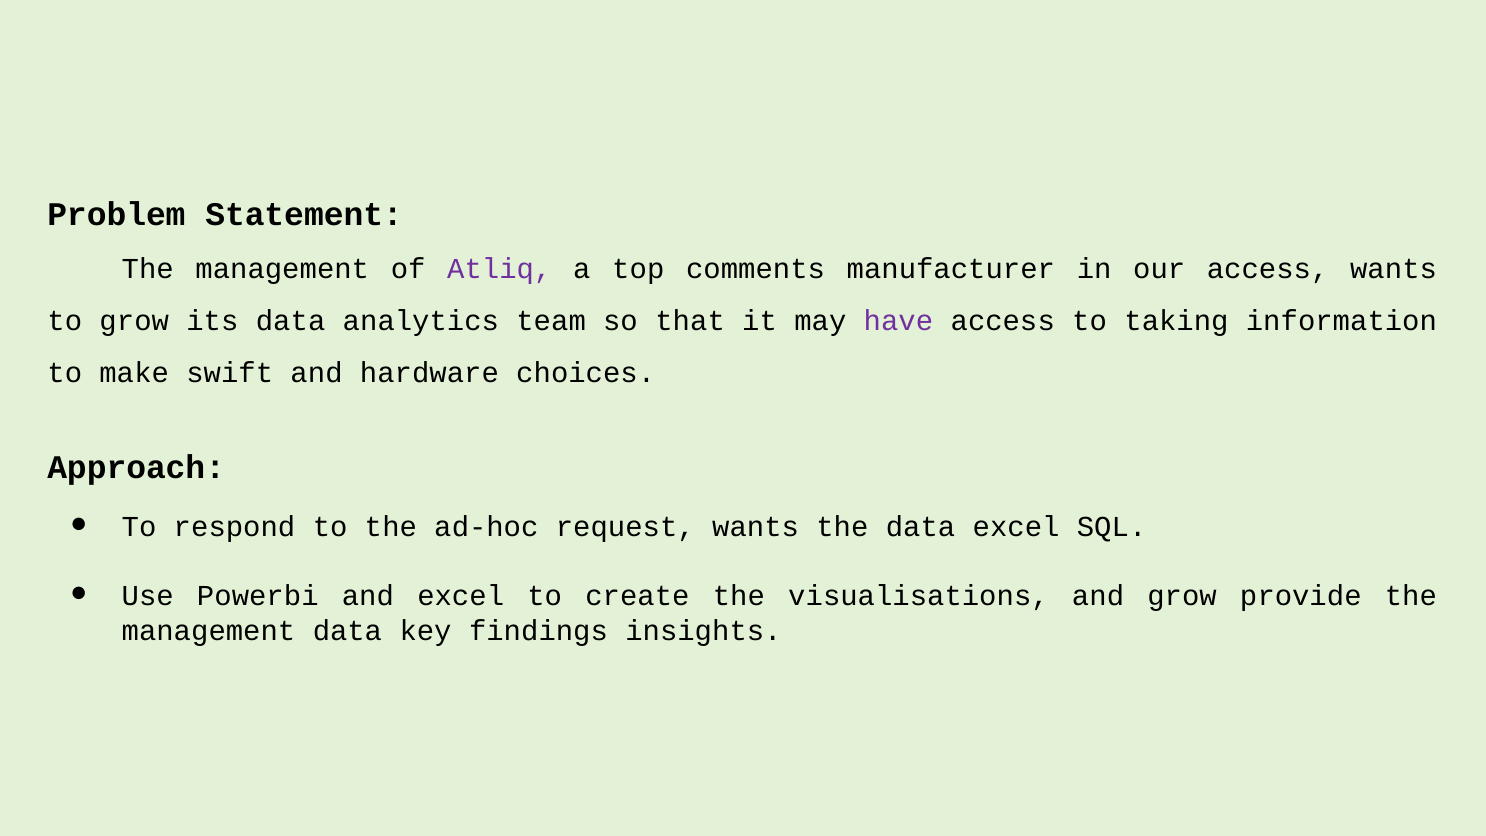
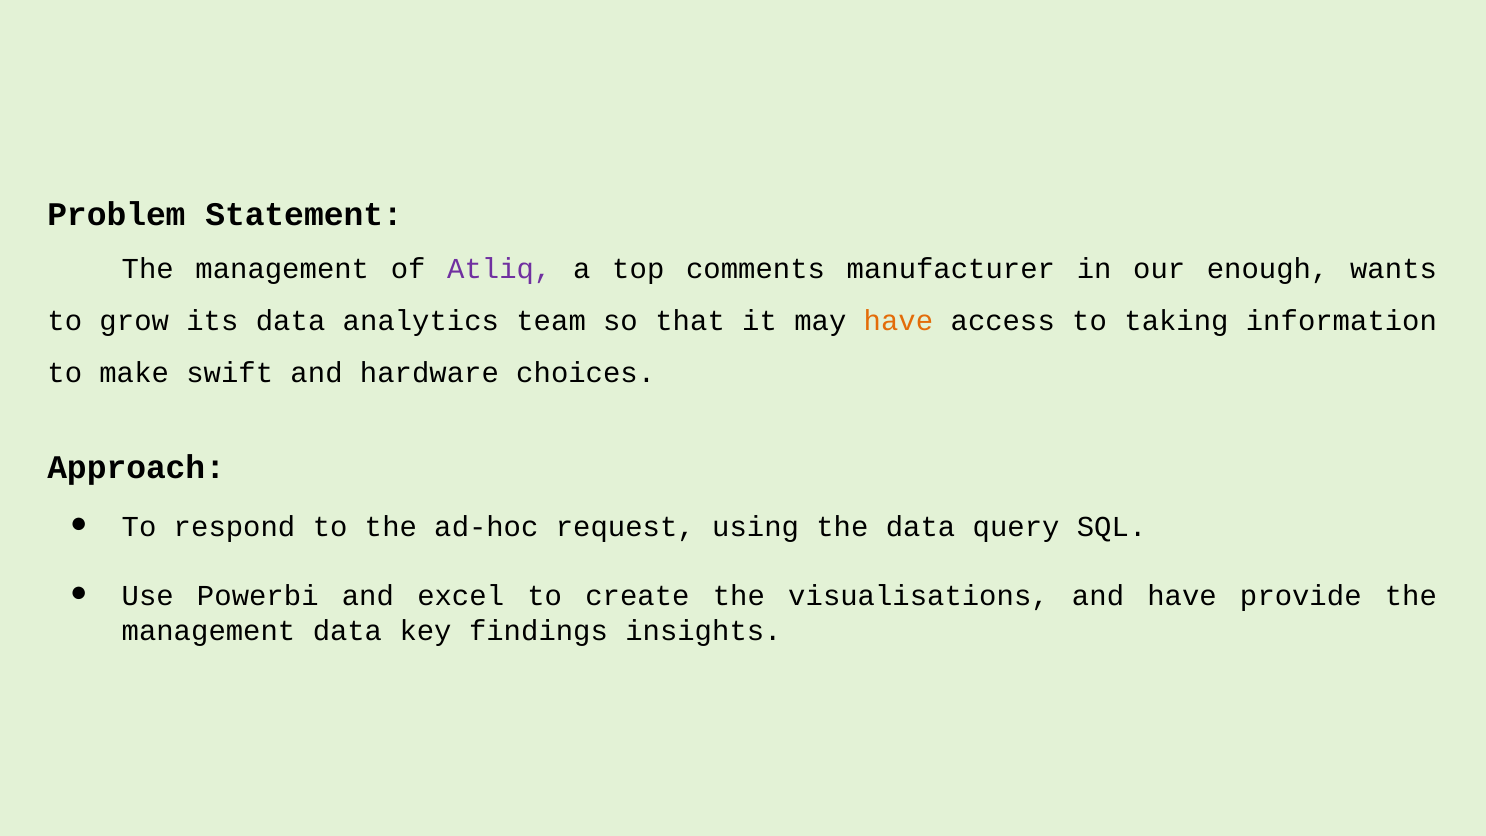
our access: access -> enough (1268, 269)
have colour: purple -> orange (898, 321)
request wants: wants -> using (756, 527)
data excel: excel -> query (1016, 527)
and grow: grow -> have (1182, 596)
